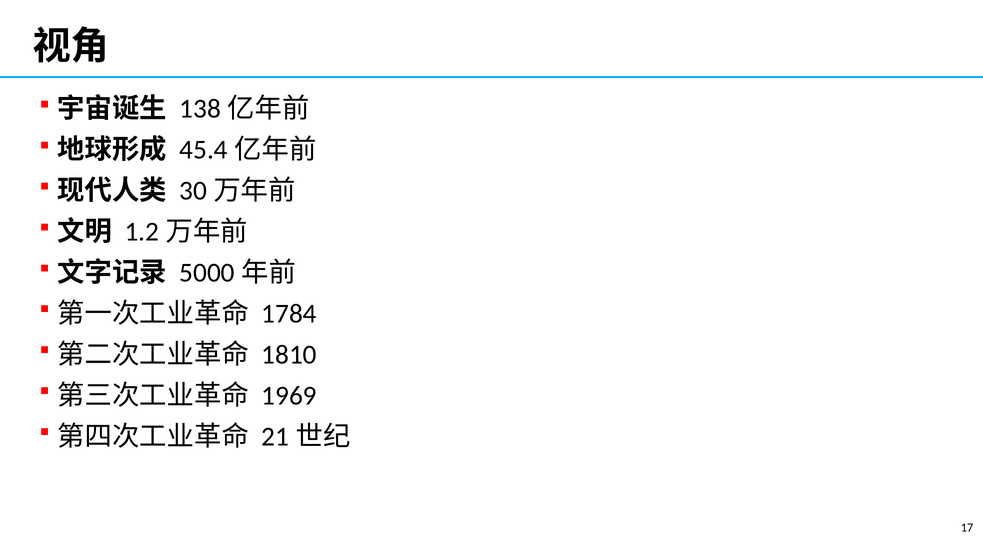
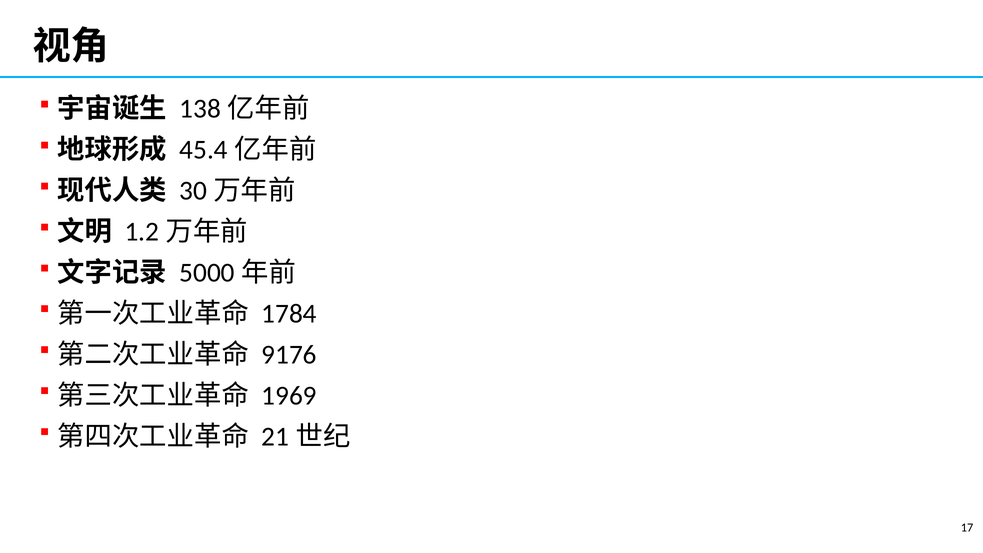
1810: 1810 -> 9176 (289, 355)
